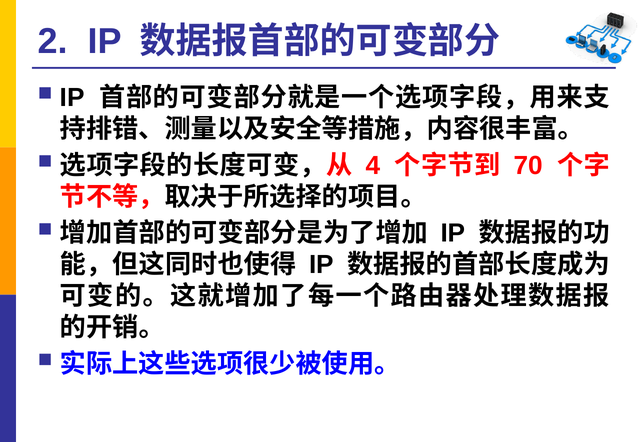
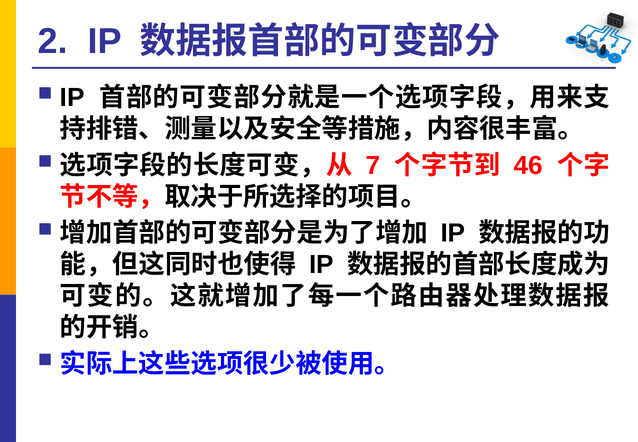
4: 4 -> 7 (373, 165)
70: 70 -> 46 (528, 165)
